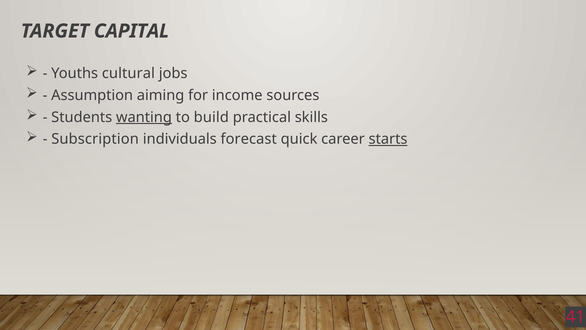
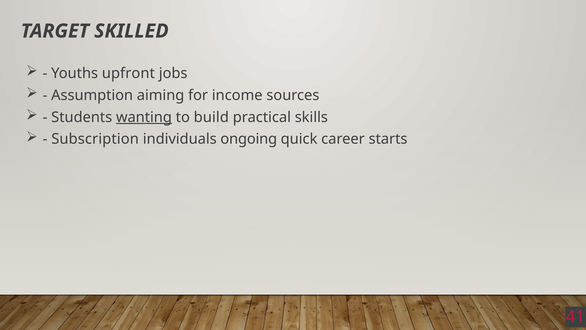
CAPITAL: CAPITAL -> SKILLED (131, 31)
cultural: cultural -> upfront (128, 73)
forecast: forecast -> ongoing (249, 139)
starts underline: present -> none (388, 139)
